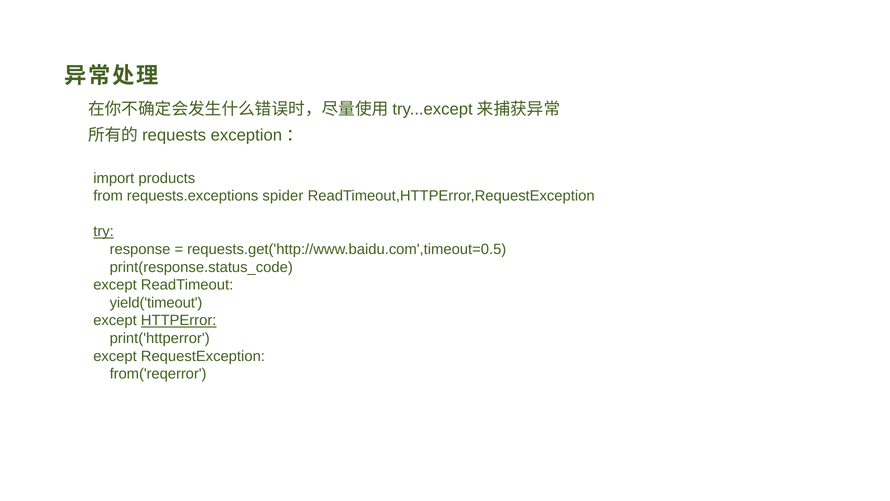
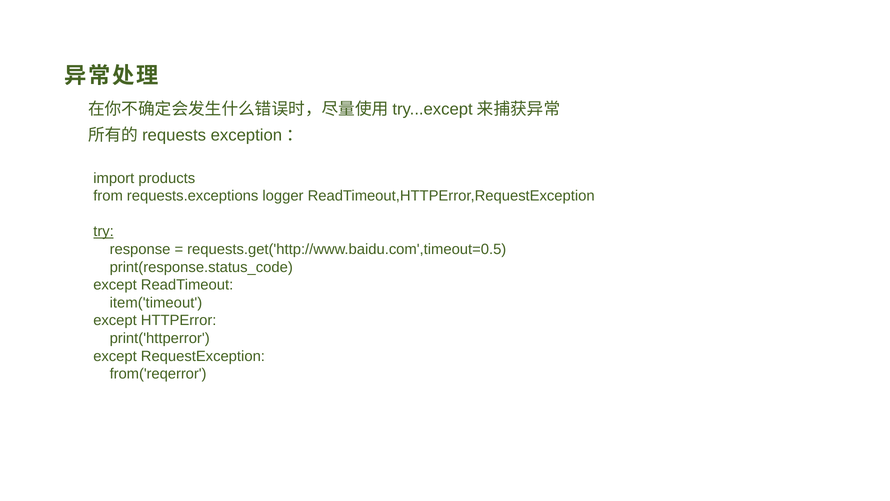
spider: spider -> logger (283, 196)
yield('timeout: yield('timeout -> item('timeout (156, 303)
HTTPError underline: present -> none (179, 320)
